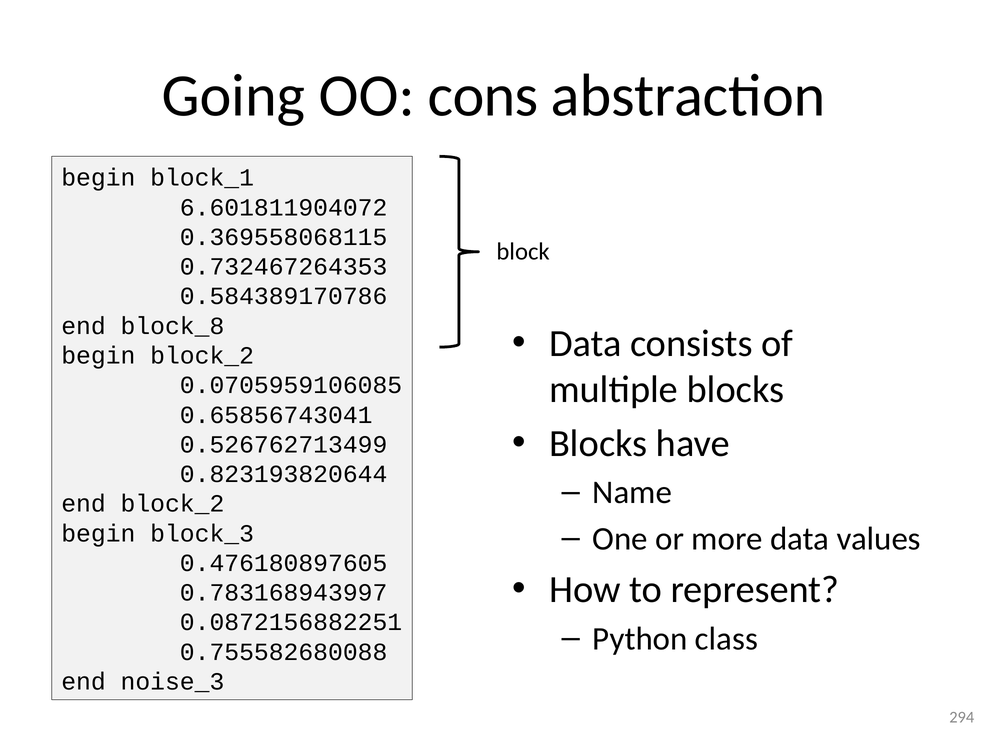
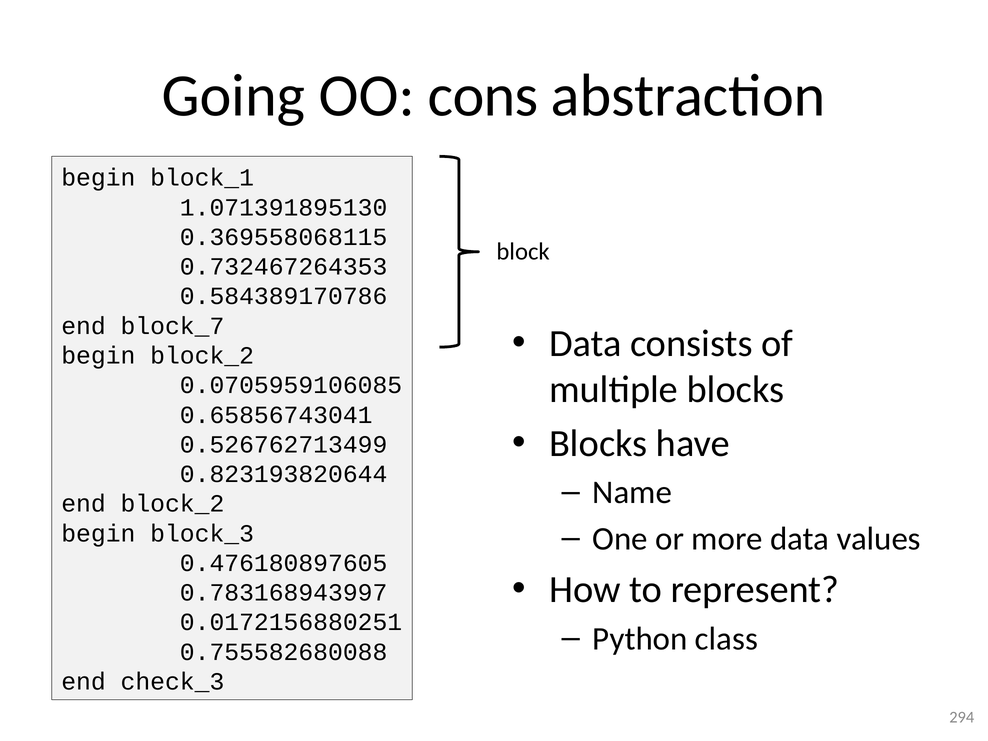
6.601811904072: 6.601811904072 -> 1.071391895130 (284, 207)
block_8: block_8 -> block_7 (172, 326)
0.0872156882251: 0.0872156882251 -> 0.0172156880251 (291, 622)
noise_3: noise_3 -> check_3 (172, 682)
